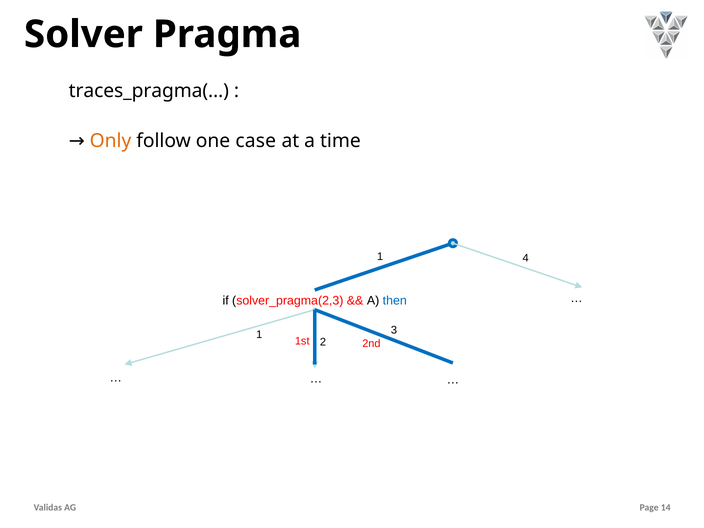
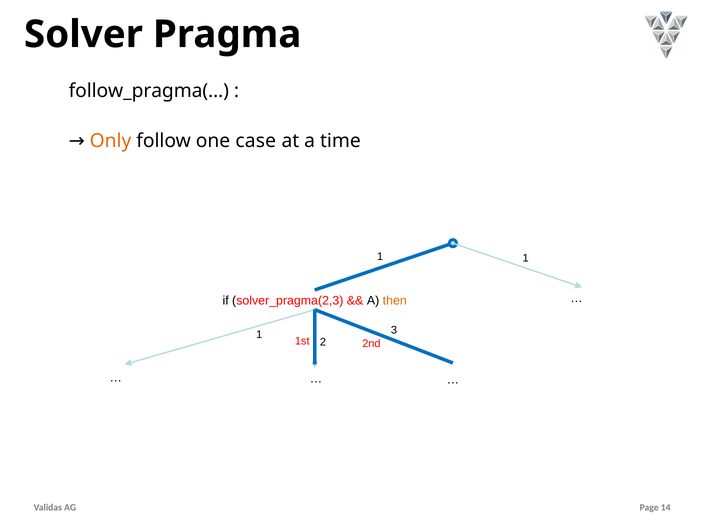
traces_pragma(…: traces_pragma(… -> follow_pragma(… (149, 91)
4: 4 -> 1 (526, 258)
then colour: blue -> orange (395, 301)
